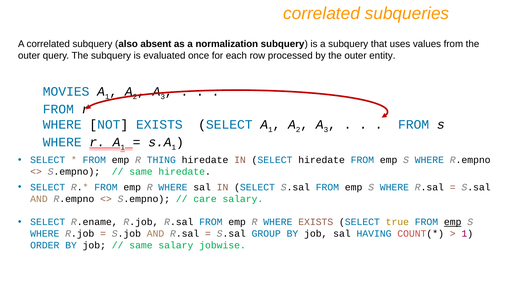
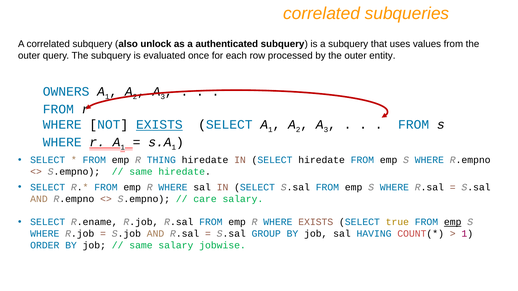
absent: absent -> unlock (156, 44)
normalization: normalization -> authenticated (227, 44)
MOVIES: MOVIES -> OWNERS (66, 92)
EXISTS underline: none -> present (159, 125)
